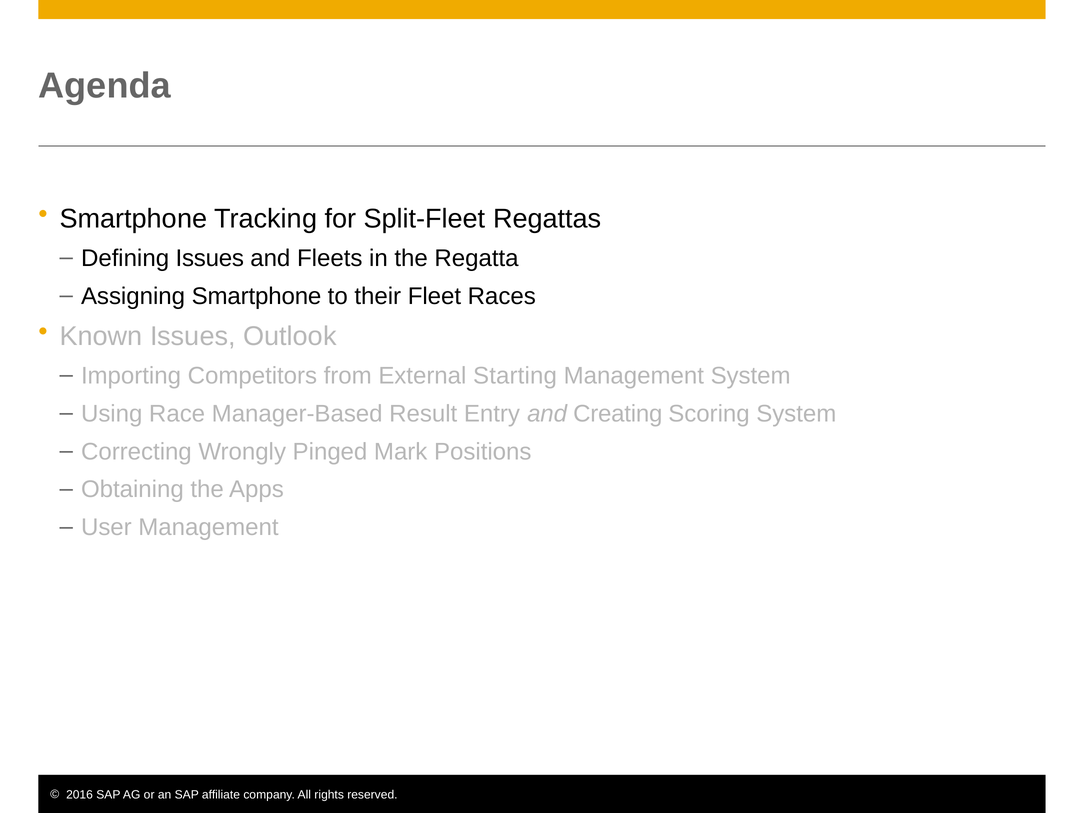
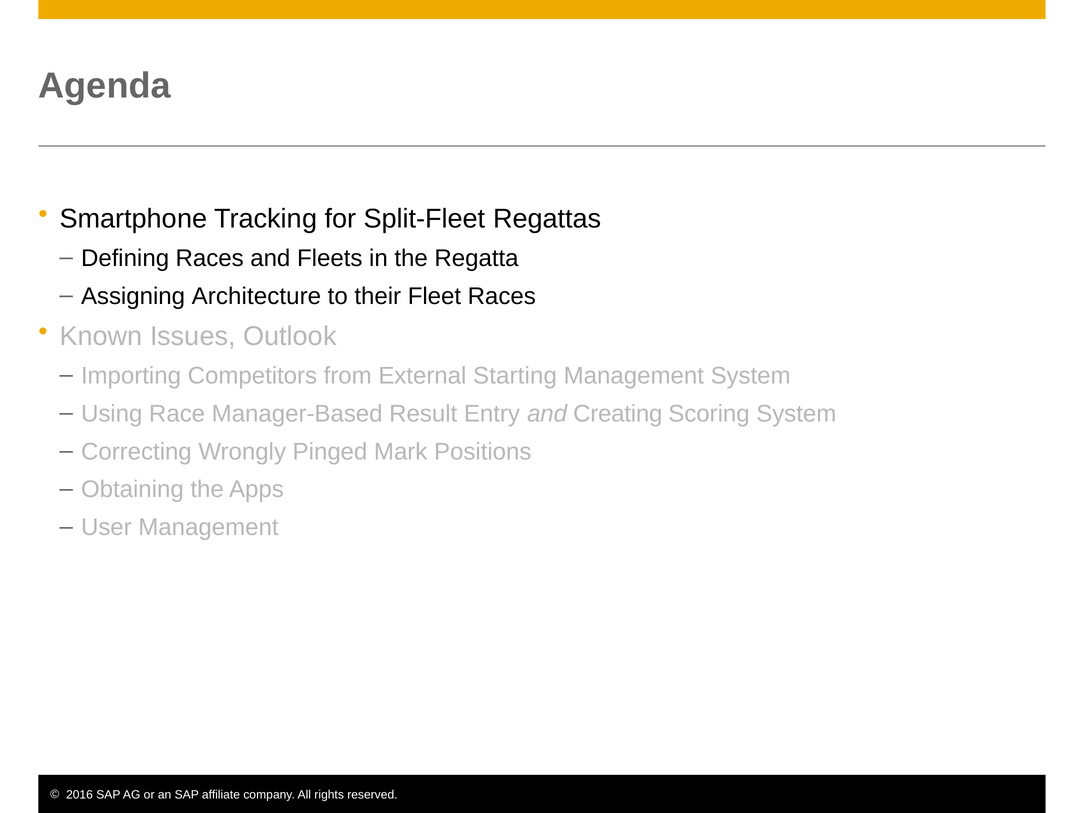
Defining Issues: Issues -> Races (210, 258)
Assigning Smartphone: Smartphone -> Architecture (256, 296)
